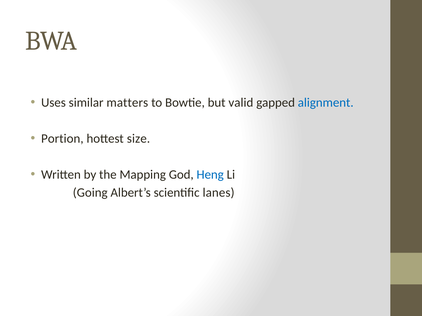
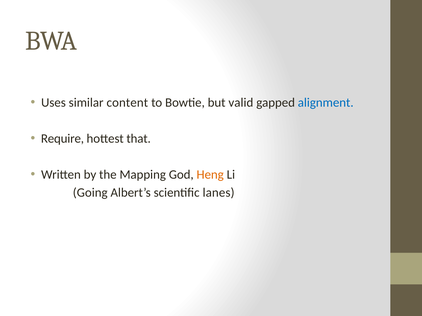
matters: matters -> content (127, 103)
Portion: Portion -> Require (62, 139)
size: size -> that (139, 139)
Heng colour: blue -> orange (210, 175)
